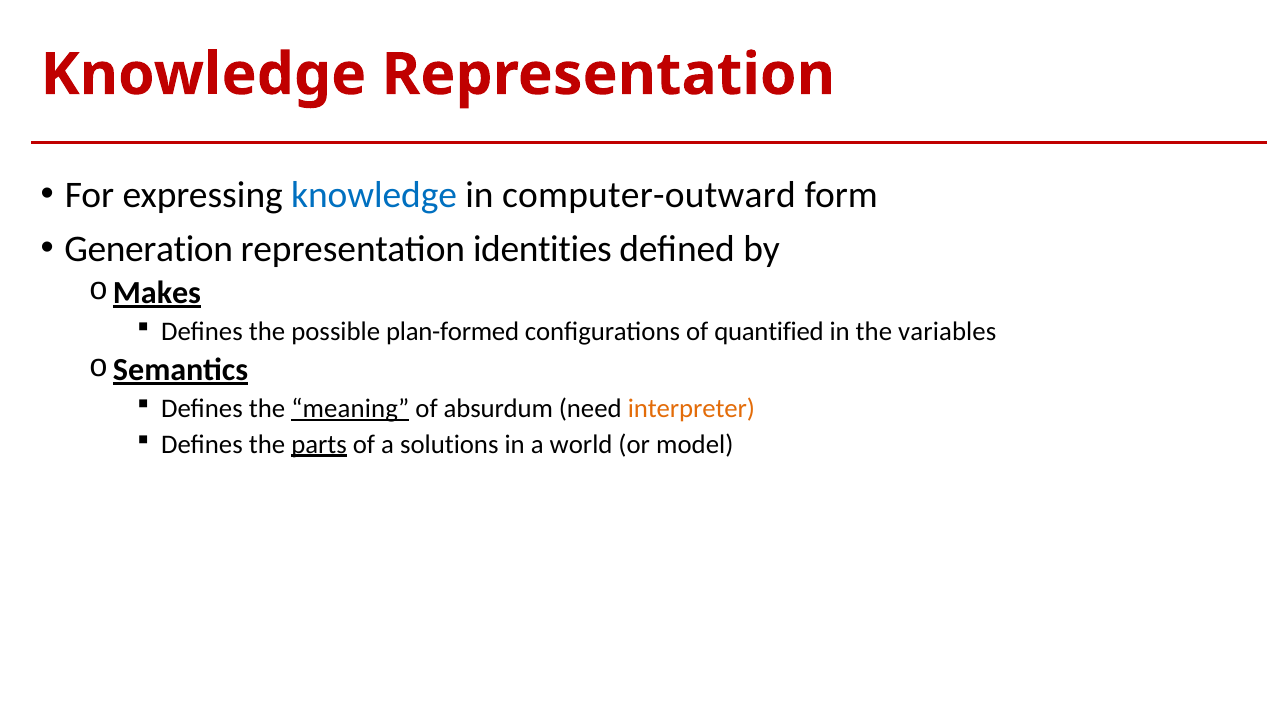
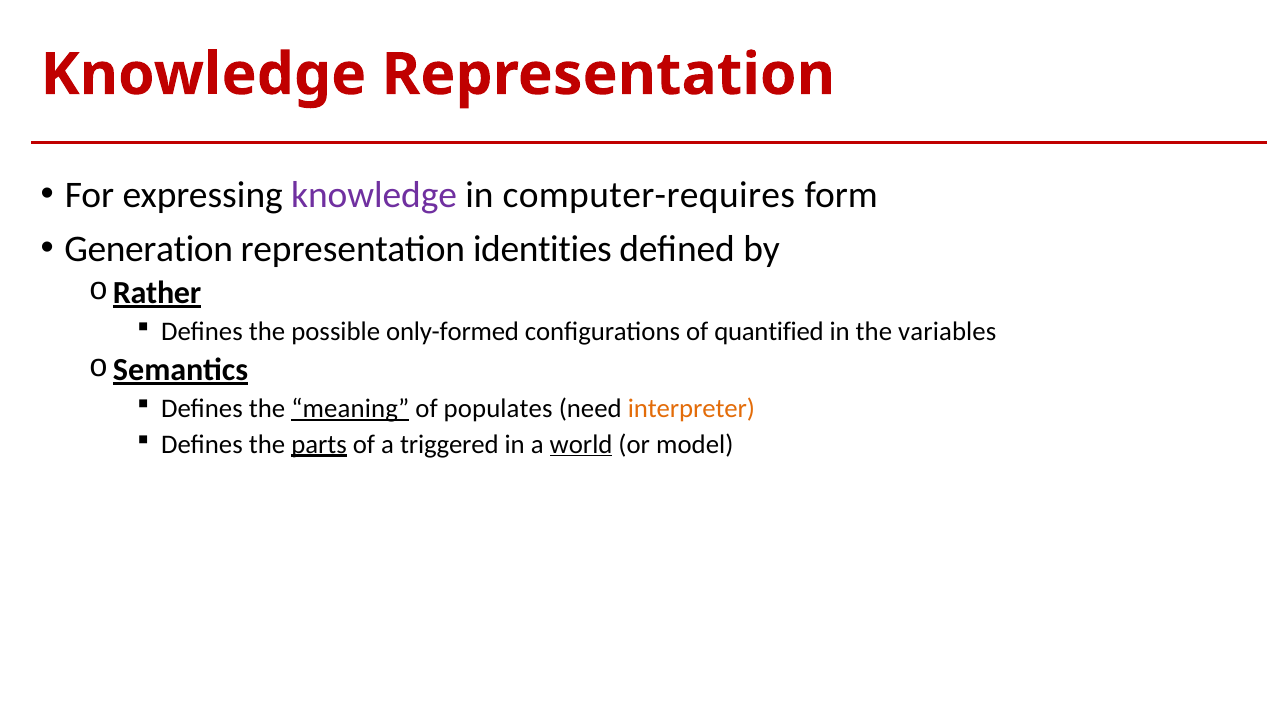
knowledge colour: blue -> purple (374, 195)
computer-outward: computer-outward -> computer-requires (649, 195)
Makes: Makes -> Rather (157, 293)
plan-formed: plan-formed -> only-formed (453, 332)
absurdum: absurdum -> populates (498, 408)
solutions: solutions -> triggered (449, 444)
world underline: none -> present (581, 444)
